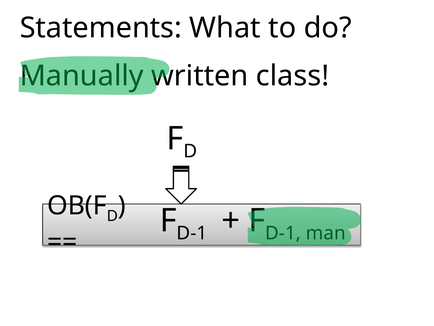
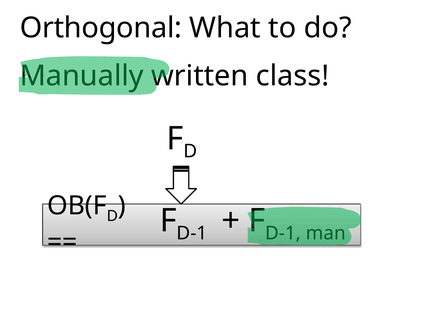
Statements: Statements -> Orthogonal (101, 28)
